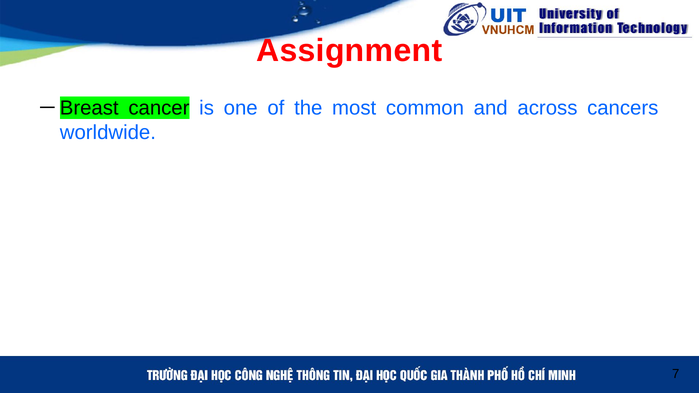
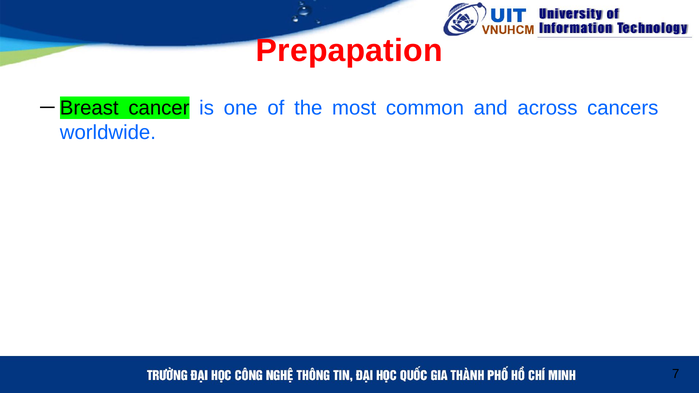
Assignment: Assignment -> Prepapation (349, 51)
